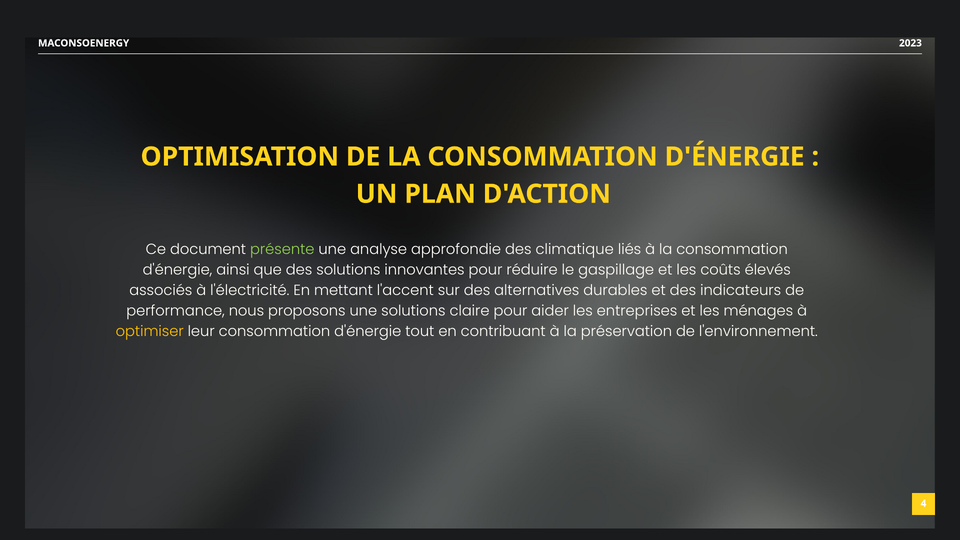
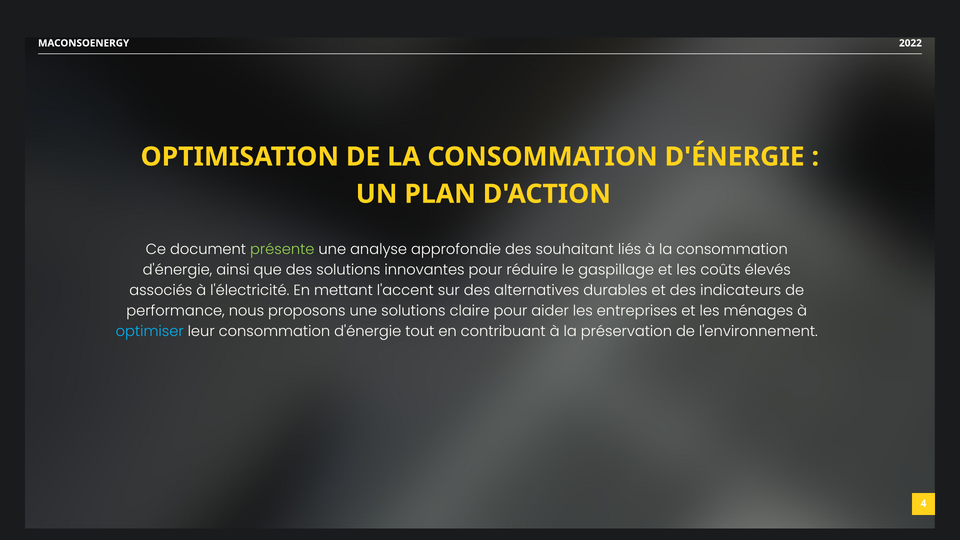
2023: 2023 -> 2022 (910, 43)
climatique: climatique -> souhaitant (575, 249)
optimiser colour: yellow -> light blue (150, 331)
